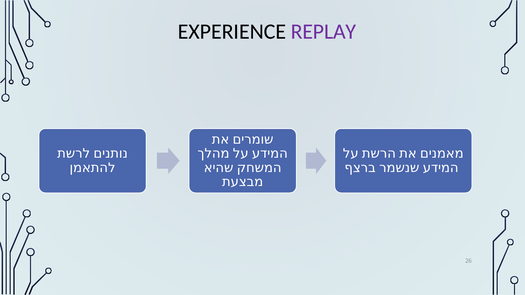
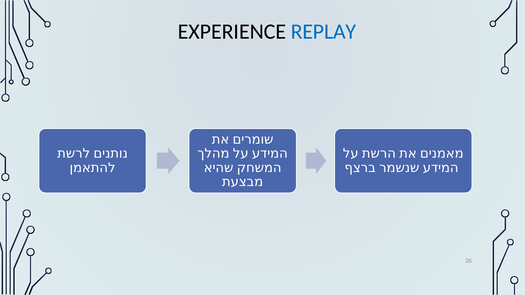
REPLAY colour: purple -> blue (323, 32)
